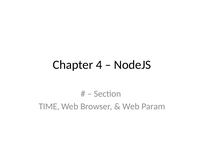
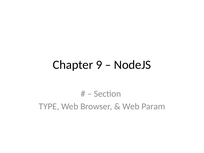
4: 4 -> 9 (99, 65)
TIME: TIME -> TYPE (49, 106)
